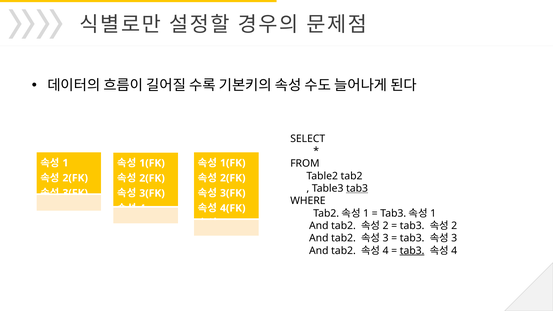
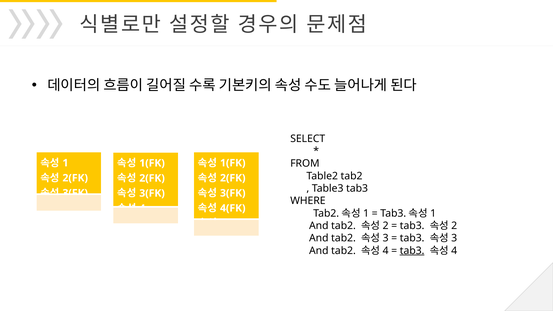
tab3 underline: present -> none (357, 188)
